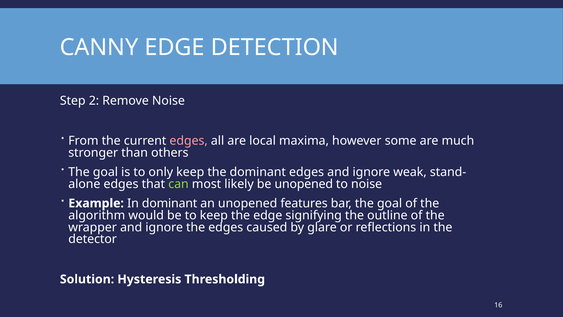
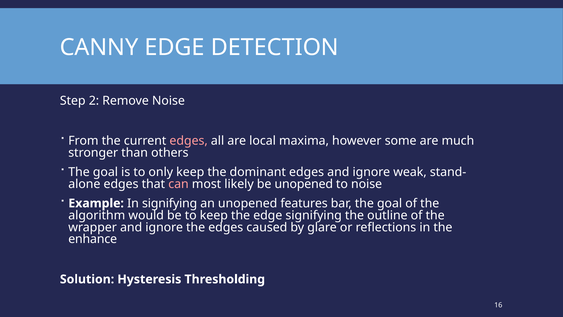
can colour: light green -> pink (178, 184)
In dominant: dominant -> signifying (170, 203)
detector: detector -> enhance (93, 239)
